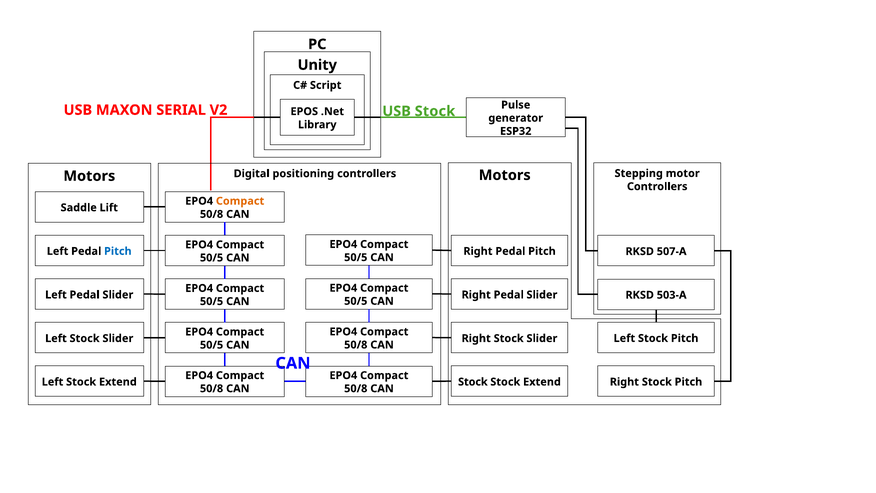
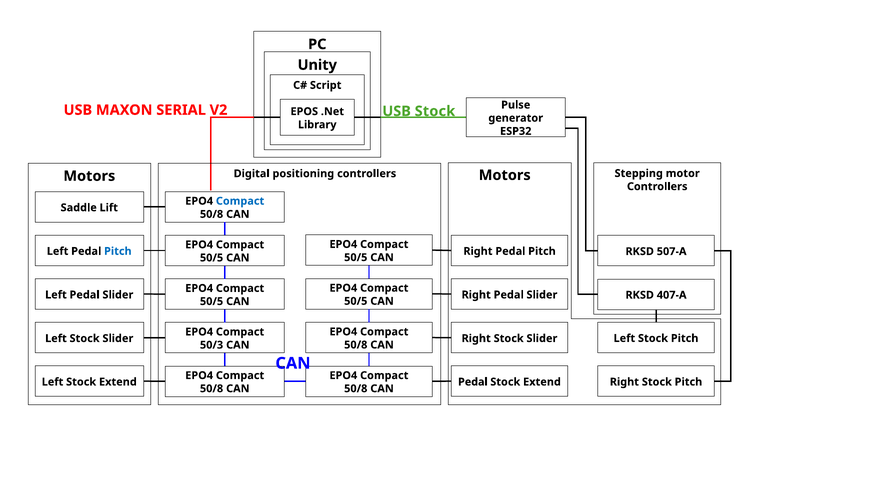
Compact colour: orange -> blue (240, 201)
503-A: 503-A -> 407-A (672, 295)
50/5: 50/5 -> 50/3 (212, 345)
Stock: Stock -> Pedal (473, 382)
